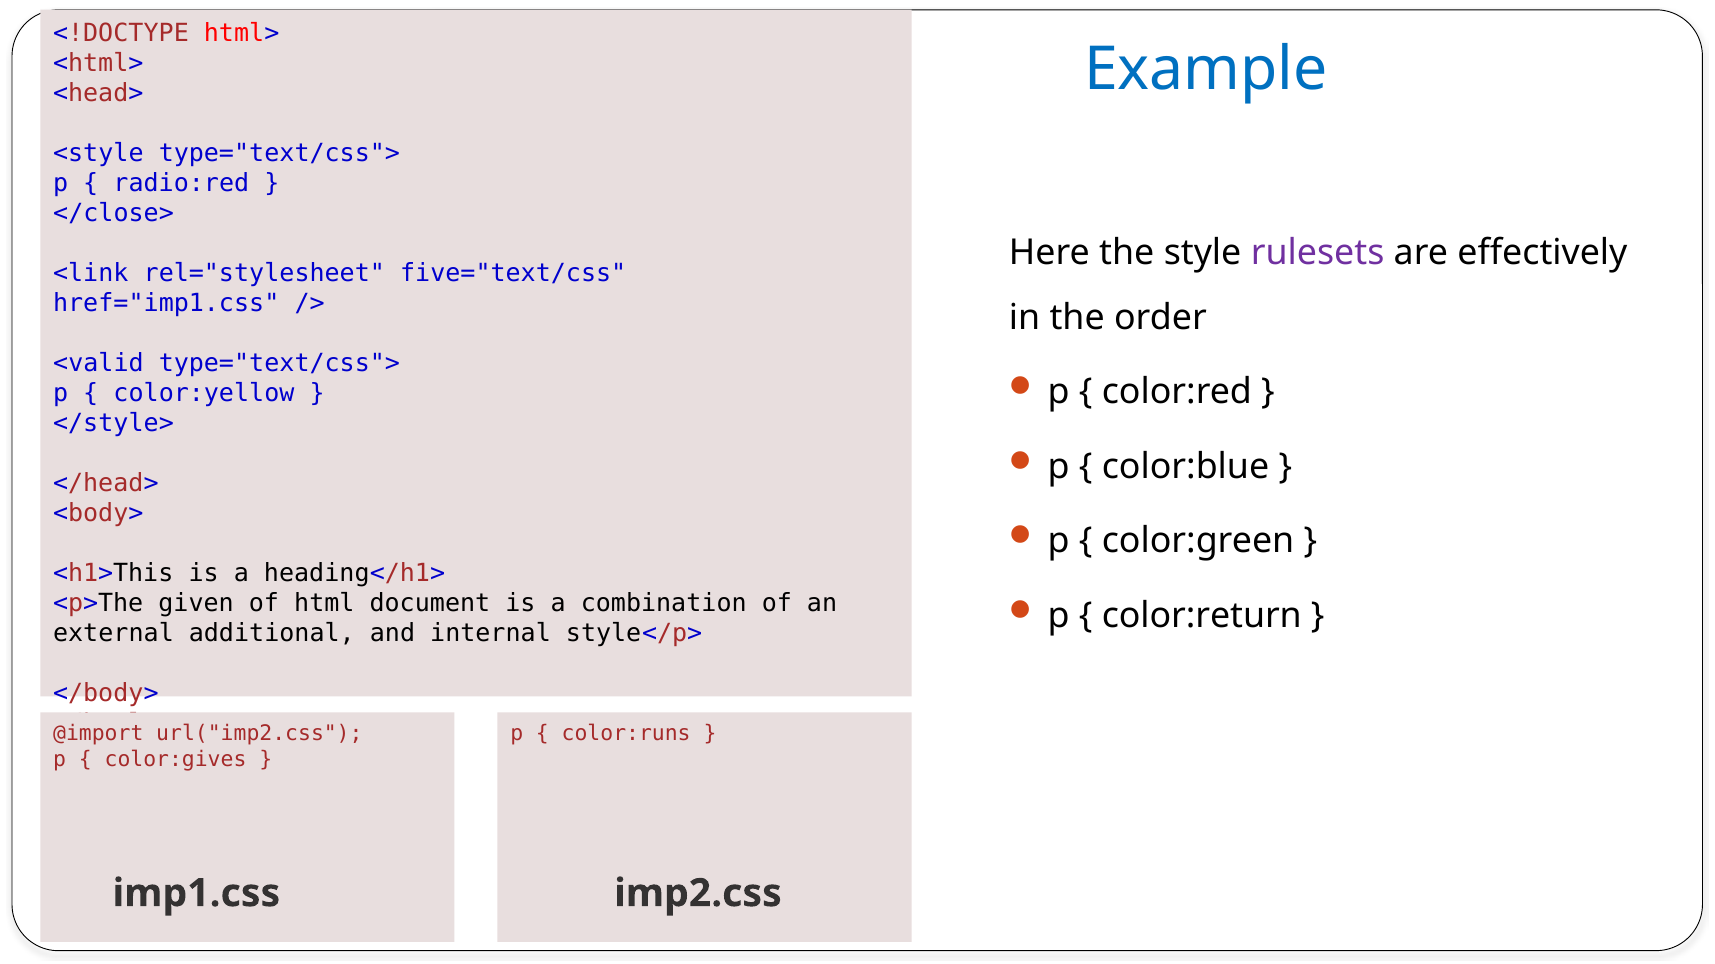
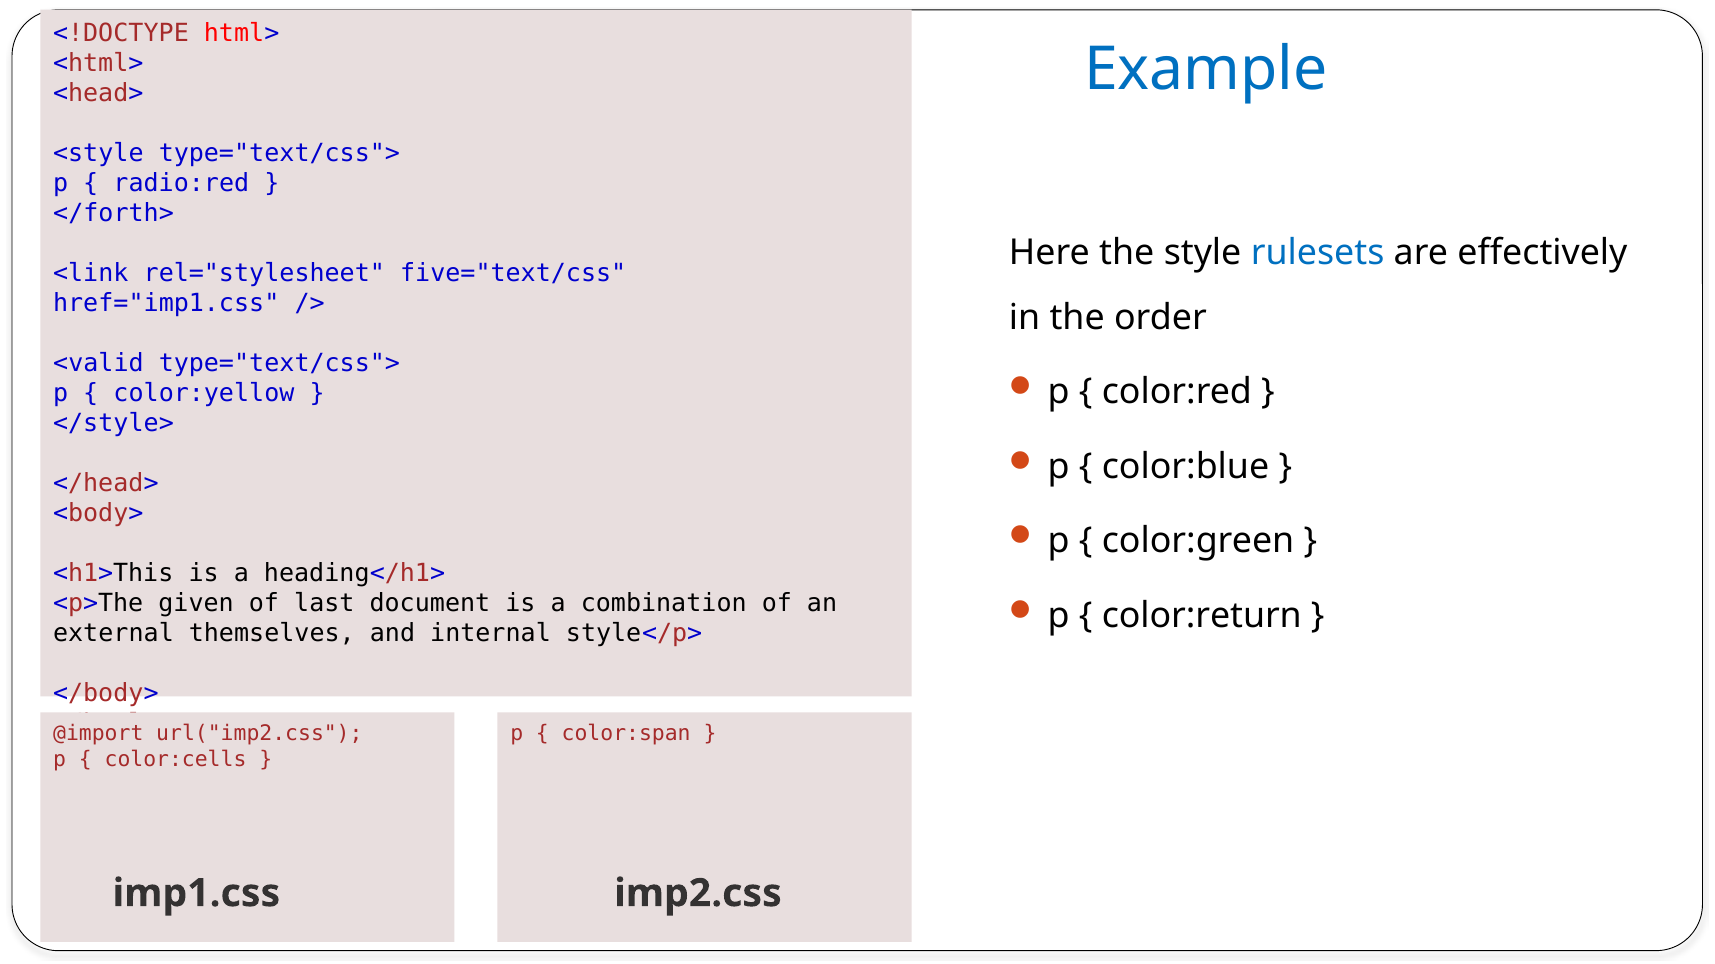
</close>: </close> -> </forth> (114, 213)
rulesets colour: purple -> blue (1318, 253)
html: html -> last (324, 603)
additional: additional -> themselves (272, 633)
color:runs: color:runs -> color:span (626, 734)
color:gives: color:gives -> color:cells (176, 760)
